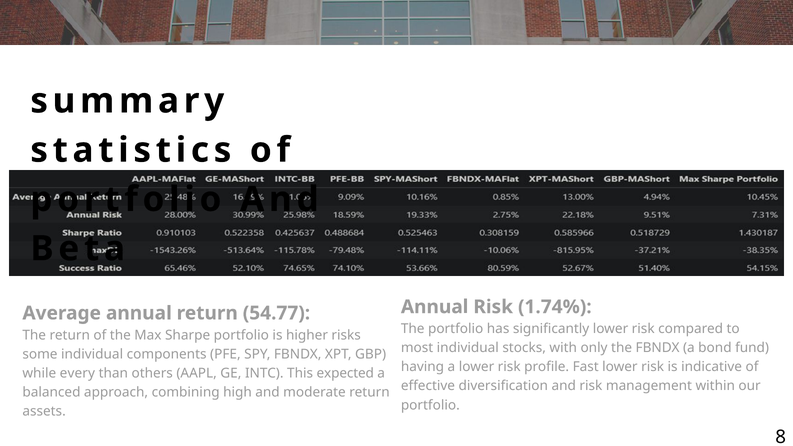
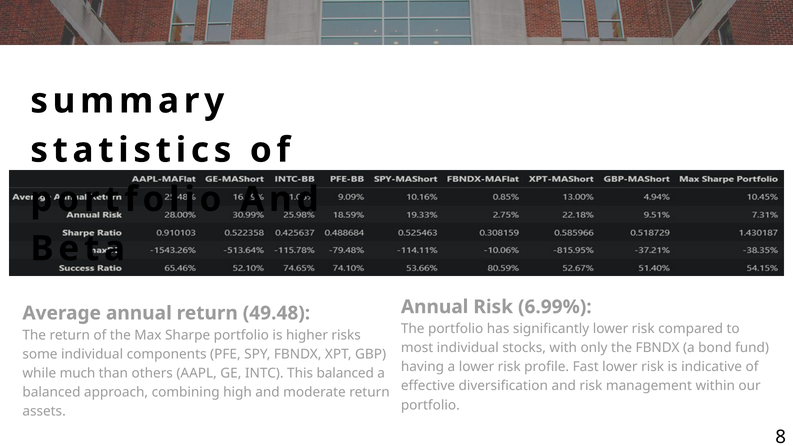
1.74%: 1.74% -> 6.99% (555, 307)
54.77: 54.77 -> 49.48 (276, 313)
every: every -> much (78, 373)
This expected: expected -> balanced (345, 373)
